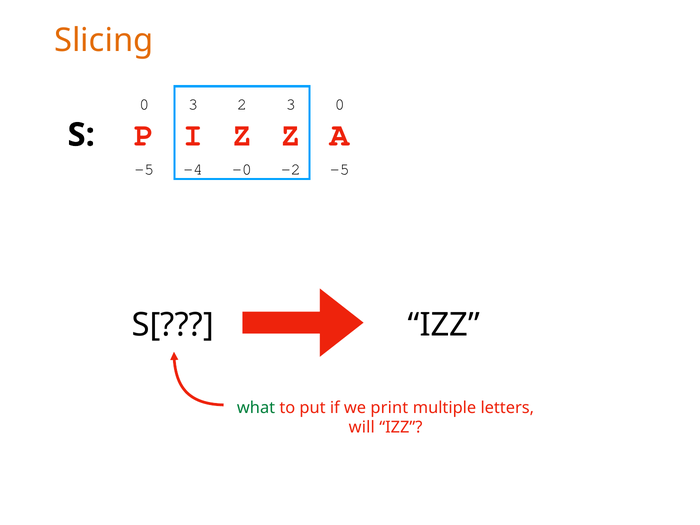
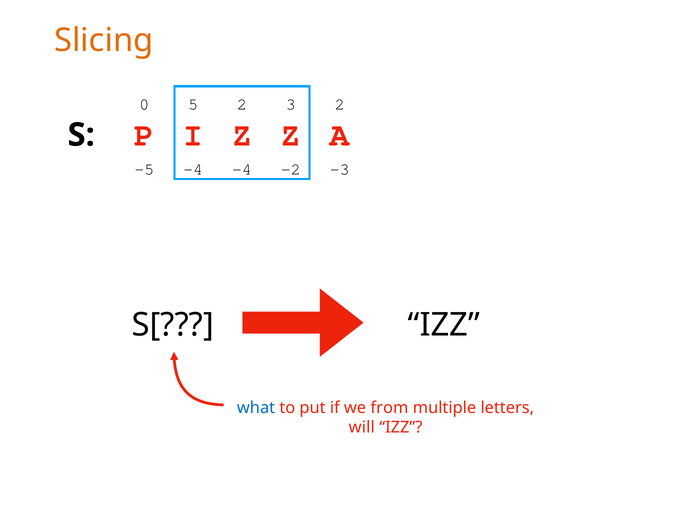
0 3: 3 -> 5 (193, 104)
3 0: 0 -> 2 (340, 104)
-4 -0: -0 -> -4 (242, 169)
-2 -5: -5 -> -3 (340, 169)
what colour: green -> blue (256, 408)
print: print -> from (389, 408)
